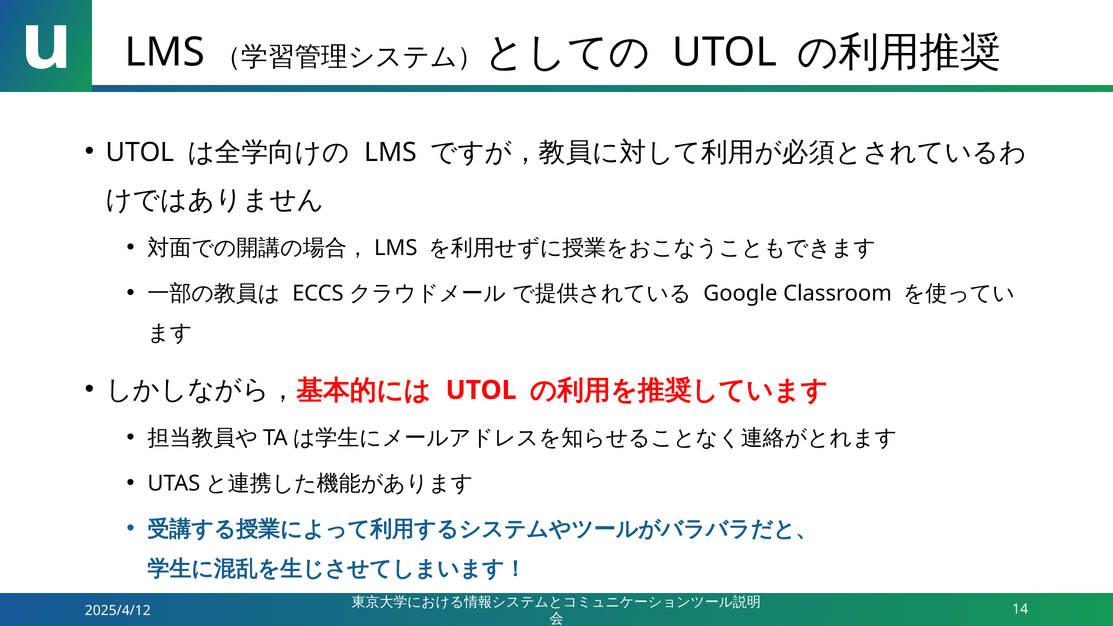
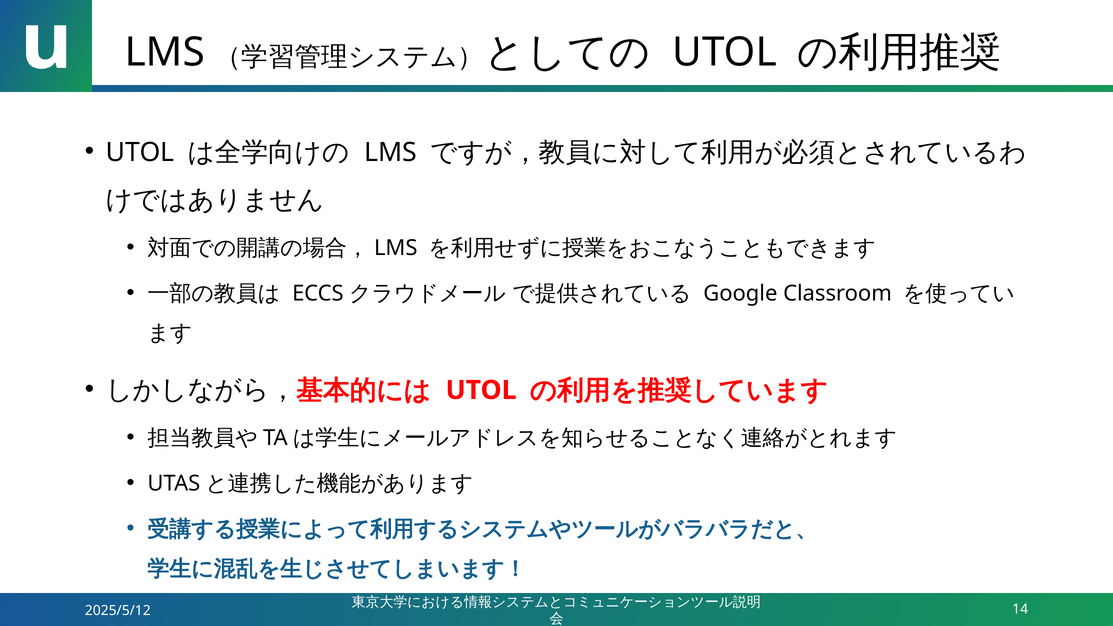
2025/4/12: 2025/4/12 -> 2025/5/12 (118, 611)
